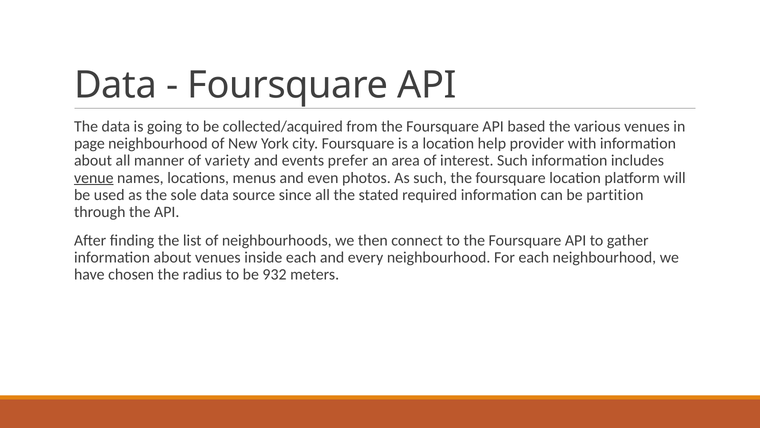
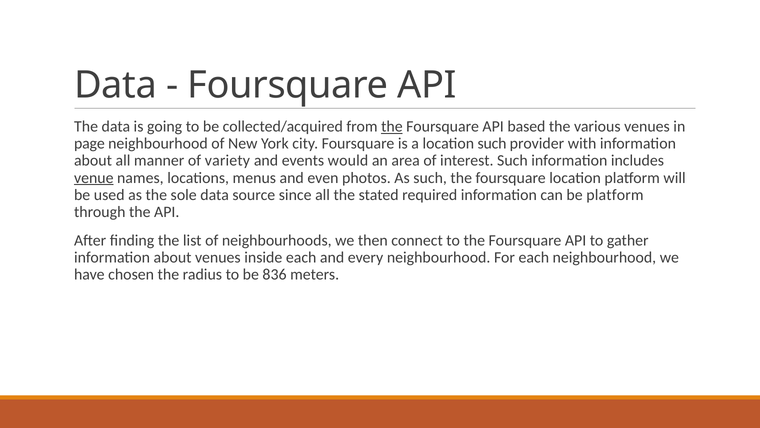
the underline: none -> present (392, 126)
location help: help -> such (492, 143)
prefer: prefer -> would (348, 161)
be partition: partition -> platform (615, 195)
932: 932 -> 836 (275, 274)
